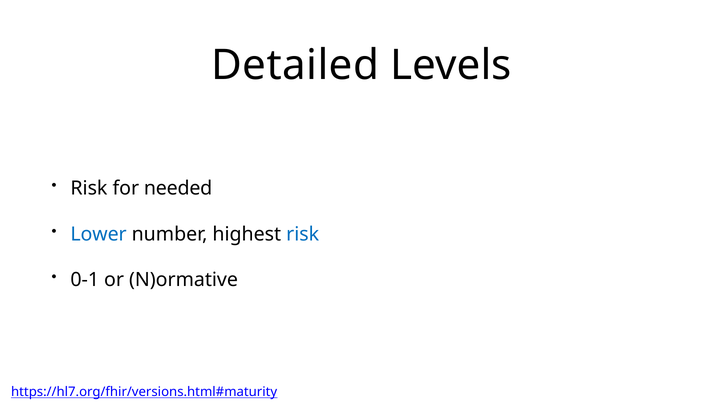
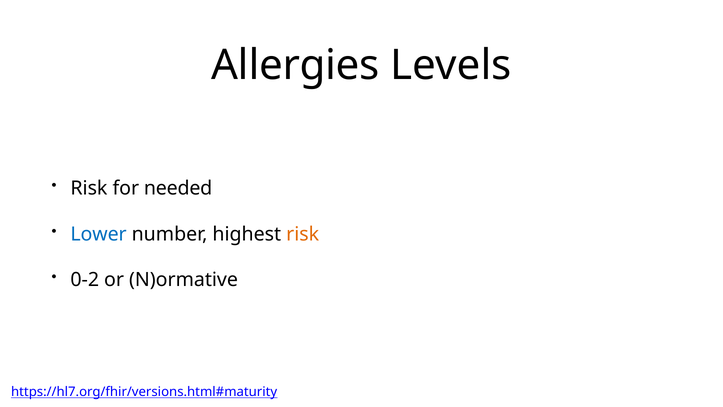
Detailed: Detailed -> Allergies (295, 65)
risk colour: blue -> orange (303, 234)
0-1: 0-1 -> 0-2 (85, 280)
